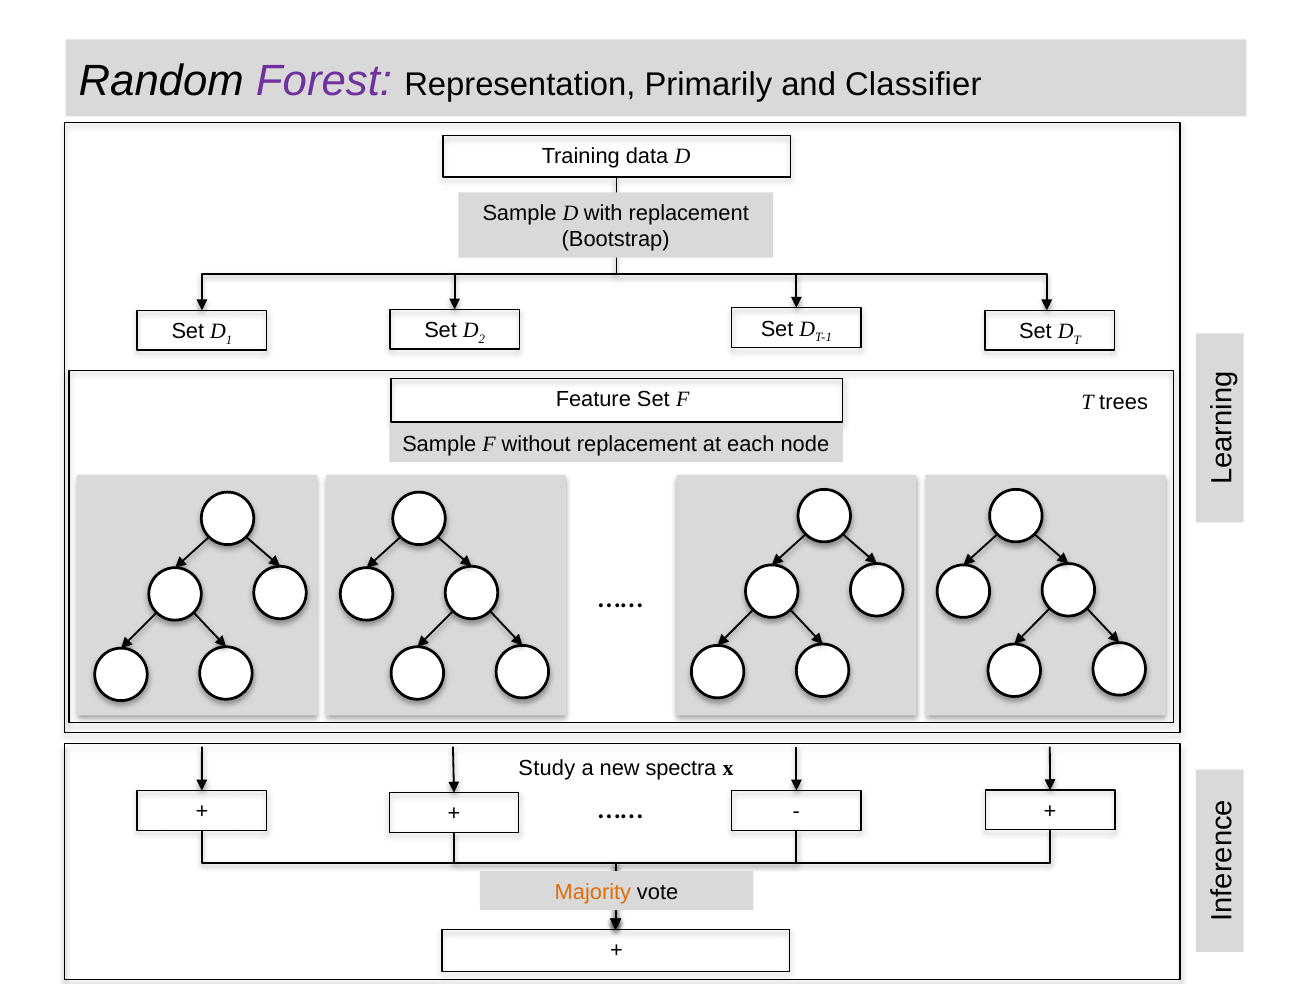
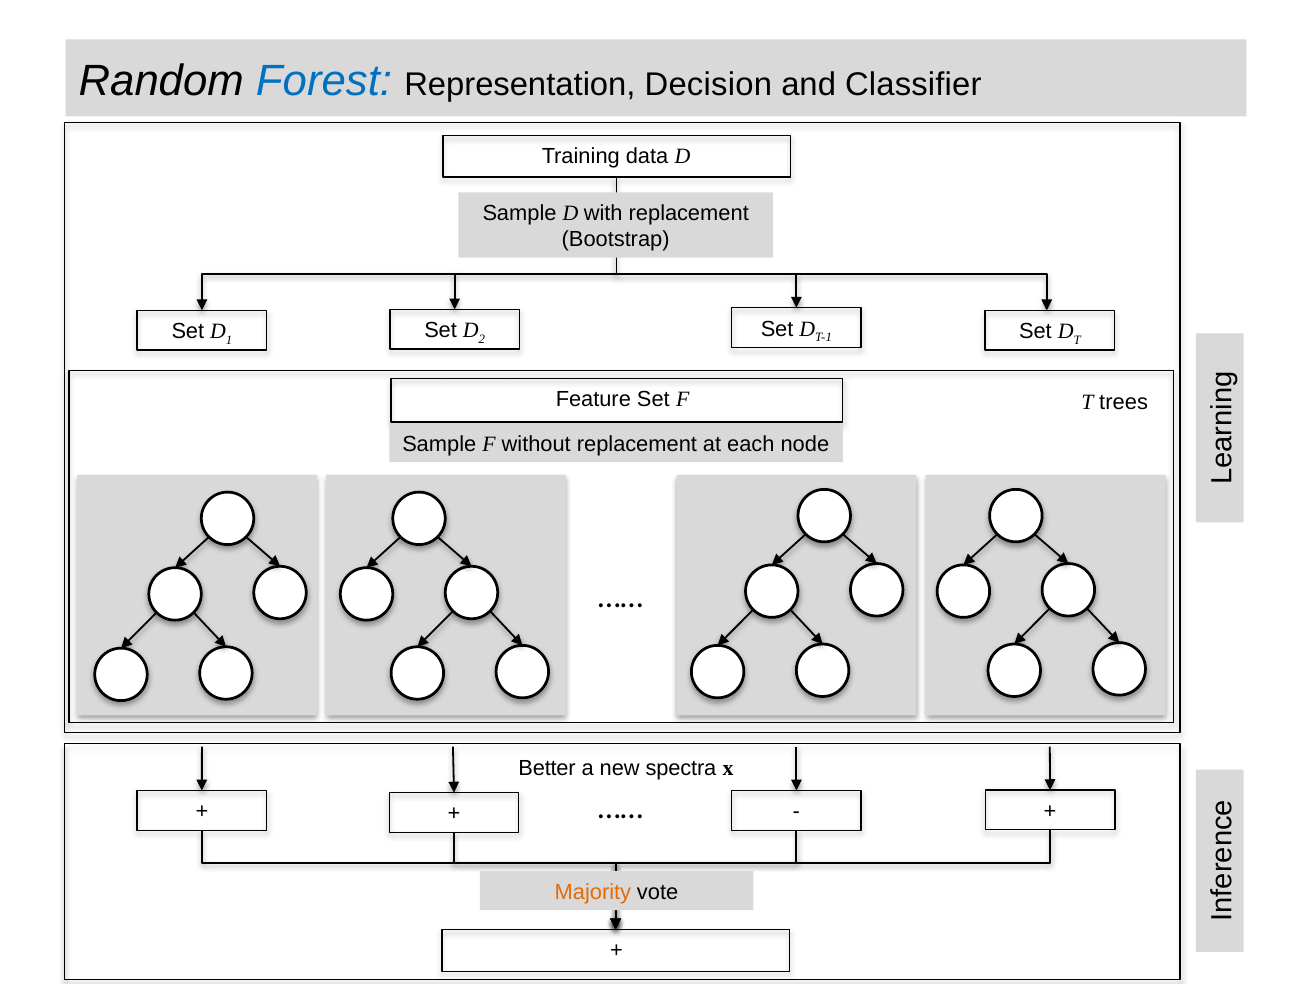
Forest colour: purple -> blue (324, 81)
Primarily: Primarily -> Decision (708, 85)
Study: Study -> Better (547, 768)
